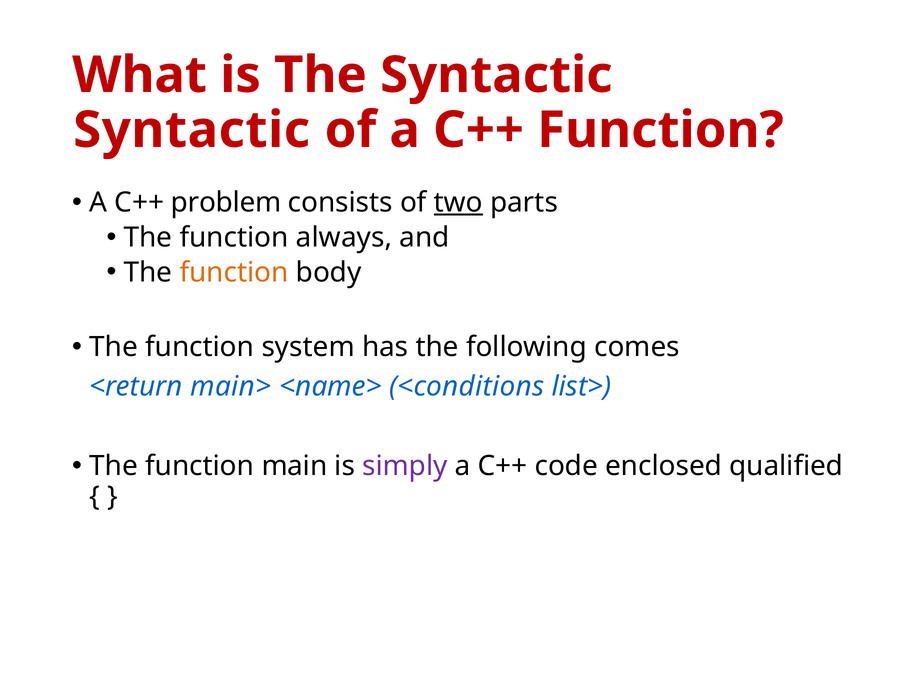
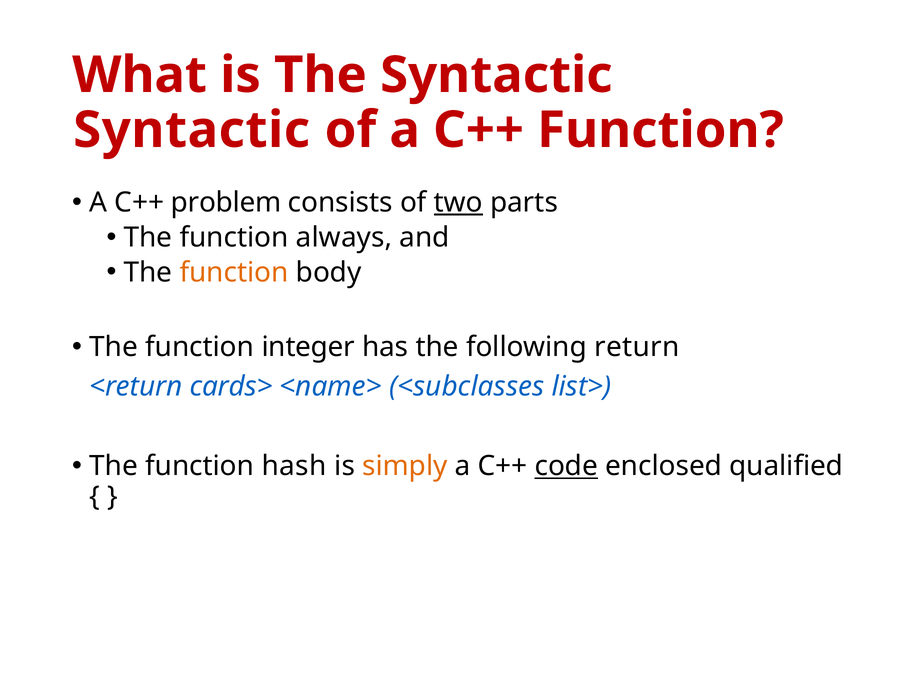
system: system -> integer (308, 347)
comes: comes -> return (637, 347)
main>: main> -> cards> (231, 387)
<conditions: <conditions -> <subclasses (467, 387)
main: main -> hash (294, 467)
simply colour: purple -> orange (405, 467)
code underline: none -> present (566, 467)
